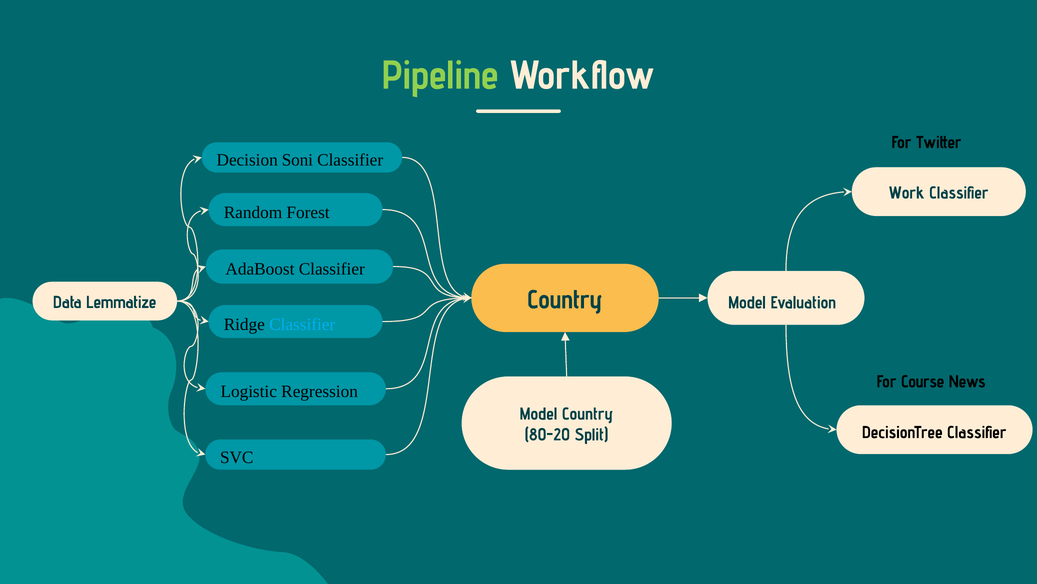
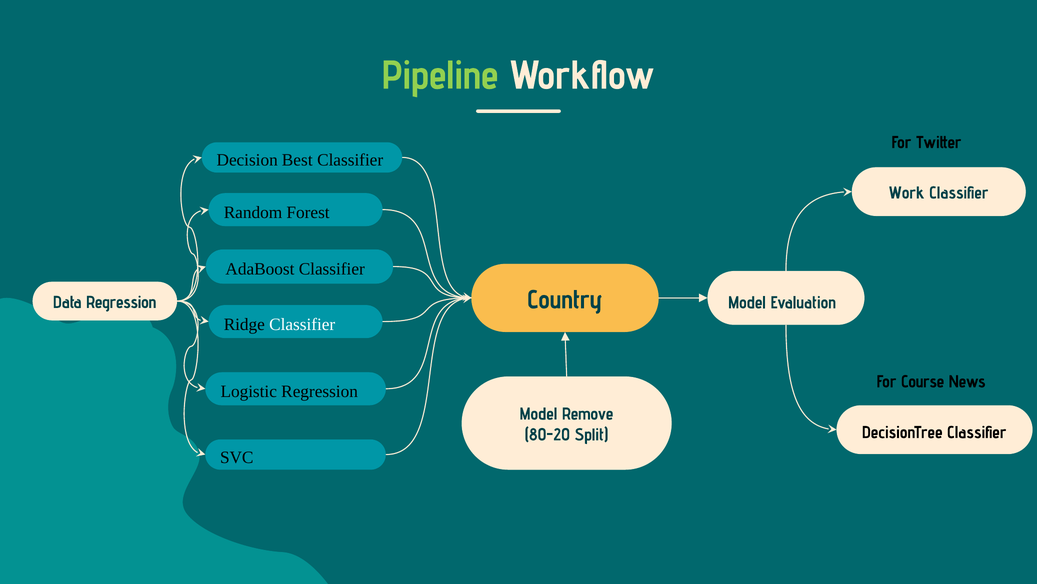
Soni: Soni -> Best (297, 160)
Data Lemmatize: Lemmatize -> Regression (121, 302)
Classifier colour: light blue -> white (302, 324)
Model Country: Country -> Remove (588, 413)
